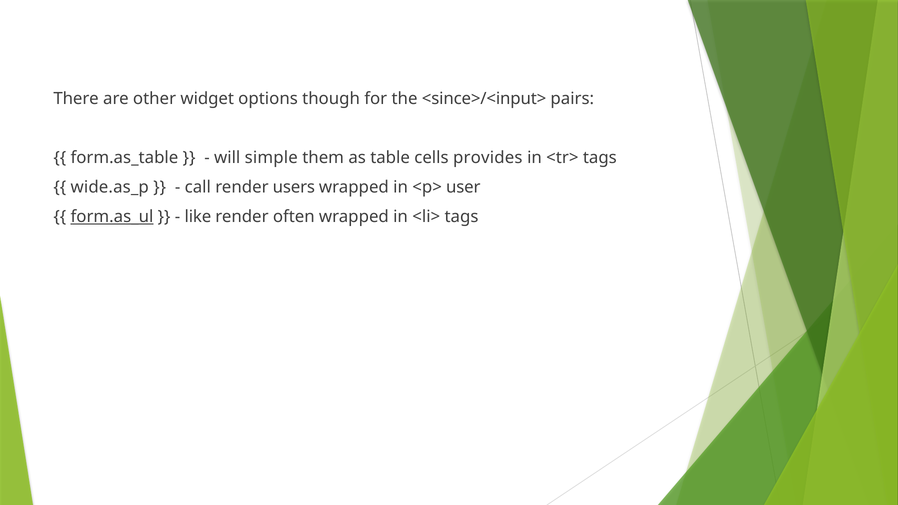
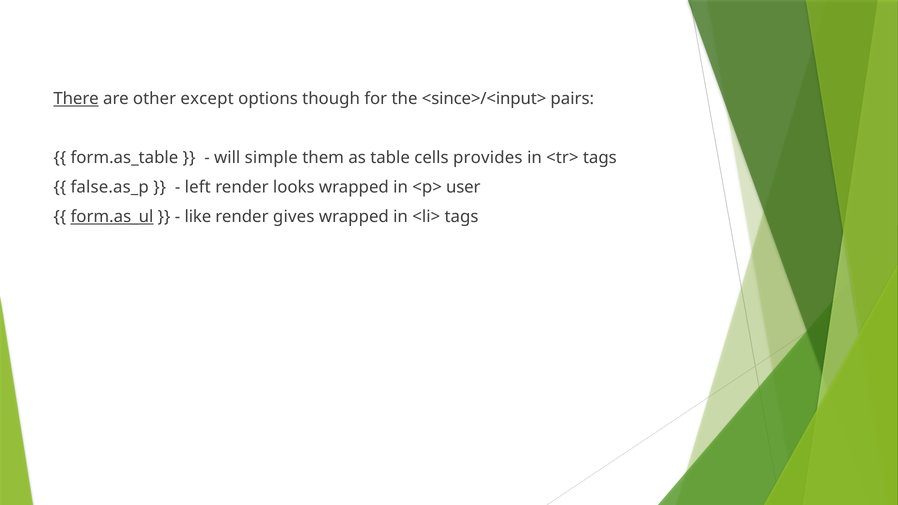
There underline: none -> present (76, 99)
widget: widget -> except (207, 99)
wide.as_p: wide.as_p -> false.as_p (110, 187)
call: call -> left (198, 187)
users: users -> looks (294, 187)
often: often -> gives (294, 217)
